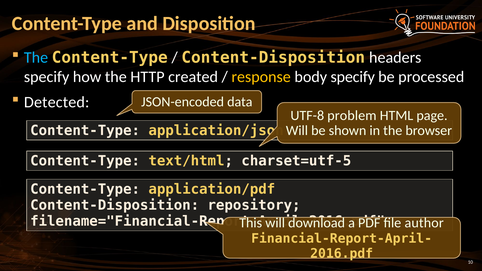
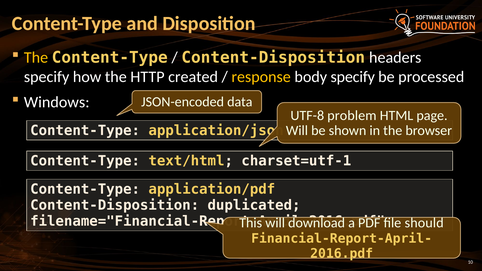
The colour: light blue -> yellow (36, 58)
Detected: Detected -> Windows (57, 102)
charset=utf-5: charset=utf-5 -> charset=utf-1 (296, 161)
repository: repository -> duplicated (254, 205)
author: author -> should (424, 223)
